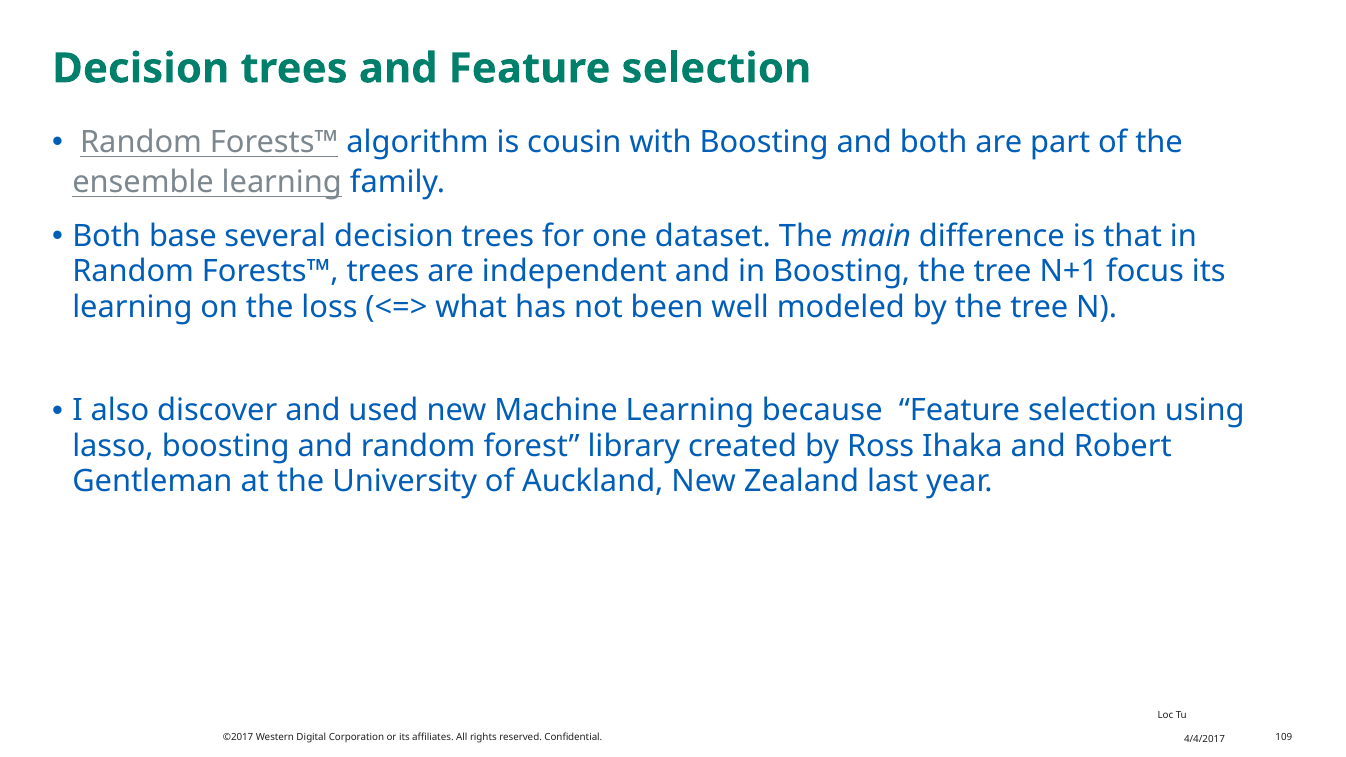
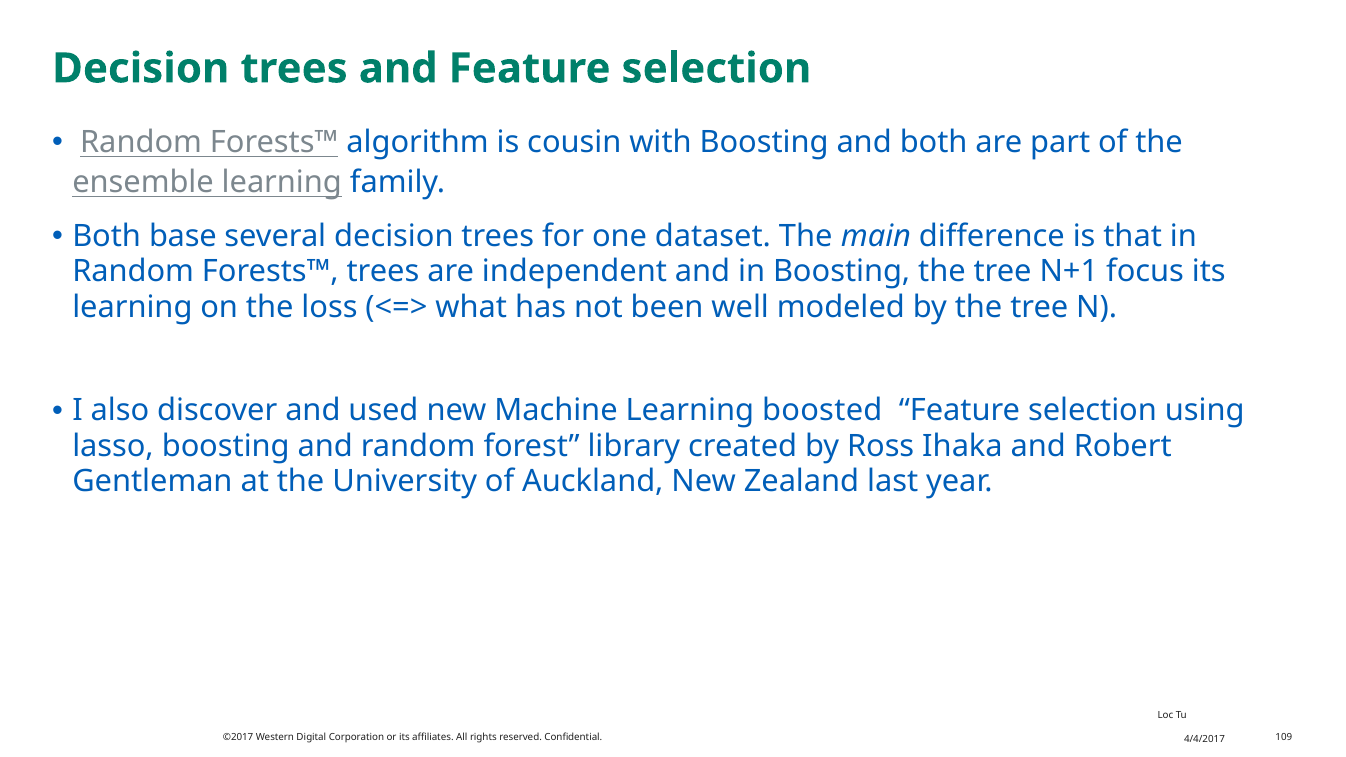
because: because -> boosted (822, 411)
